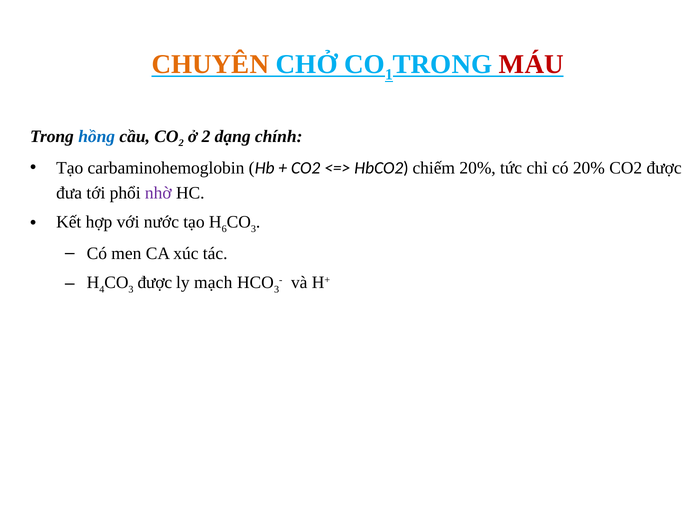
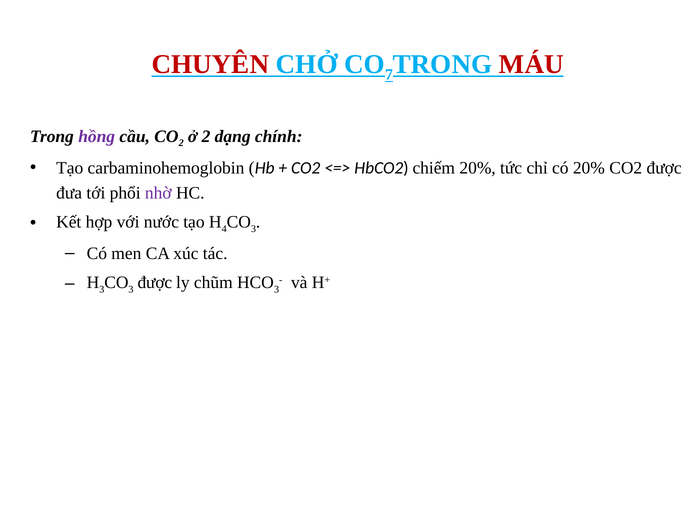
CHUYÊN colour: orange -> red (210, 64)
1: 1 -> 7 (389, 75)
hồng colour: blue -> purple (97, 137)
6: 6 -> 4 (224, 229)
4: 4 -> 3 (102, 290)
mạch: mạch -> chũm (213, 283)
